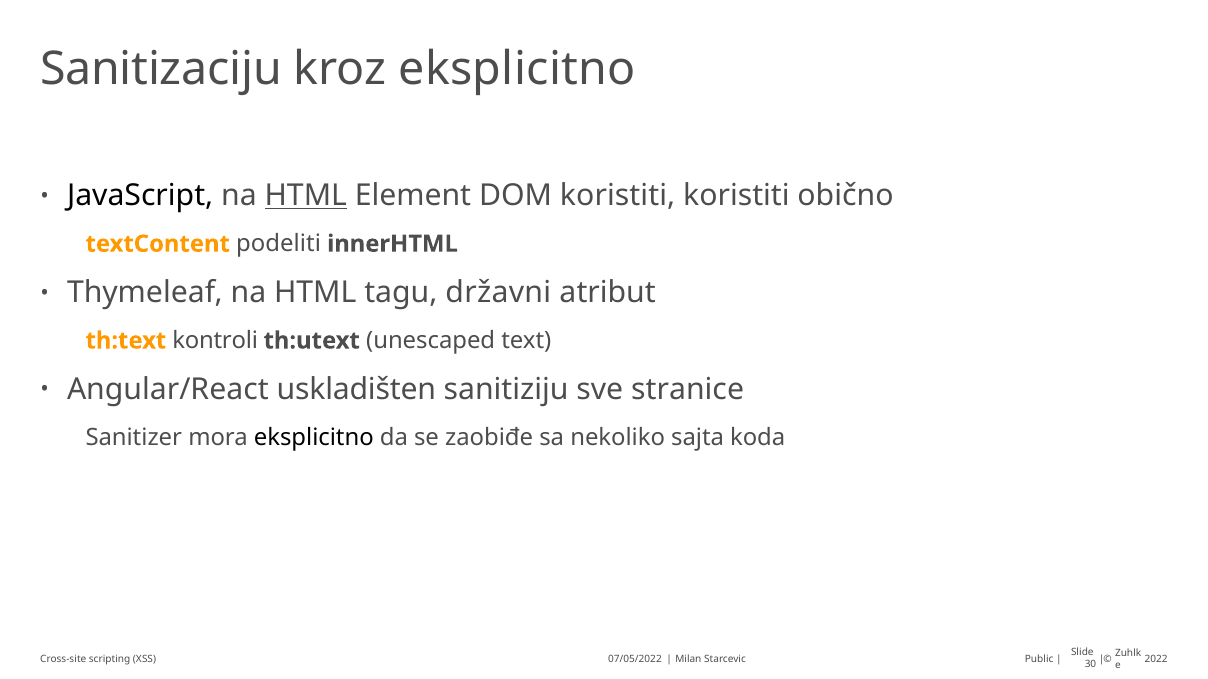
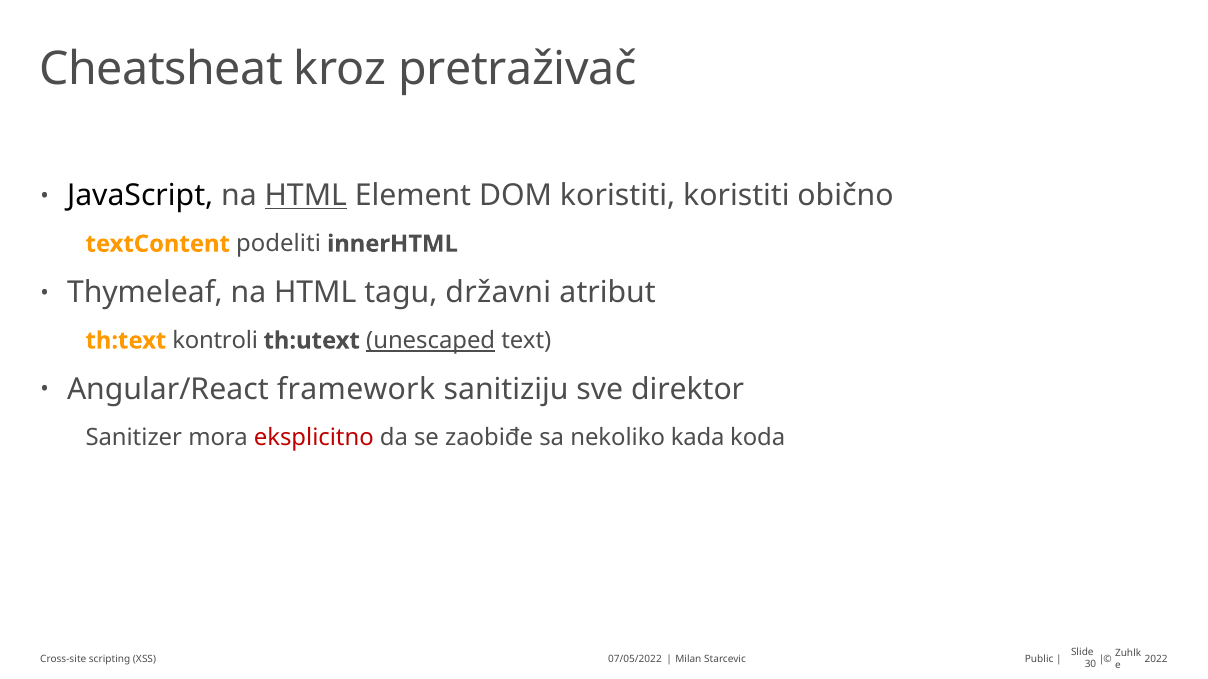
Sanitizaciju: Sanitizaciju -> Cheatsheat (161, 69)
kroz eksplicitno: eksplicitno -> pretraživač (518, 69)
unescaped underline: none -> present (431, 341)
uskladišten: uskladišten -> framework (356, 389)
stranice: stranice -> direktor (688, 389)
eksplicitno colour: black -> red (314, 438)
sajta: sajta -> kada (698, 438)
